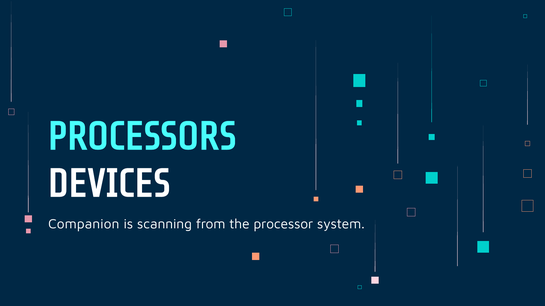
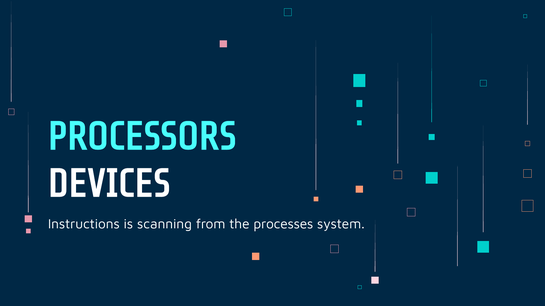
Companion: Companion -> Instructions (84, 225)
processor: processor -> processes (283, 225)
